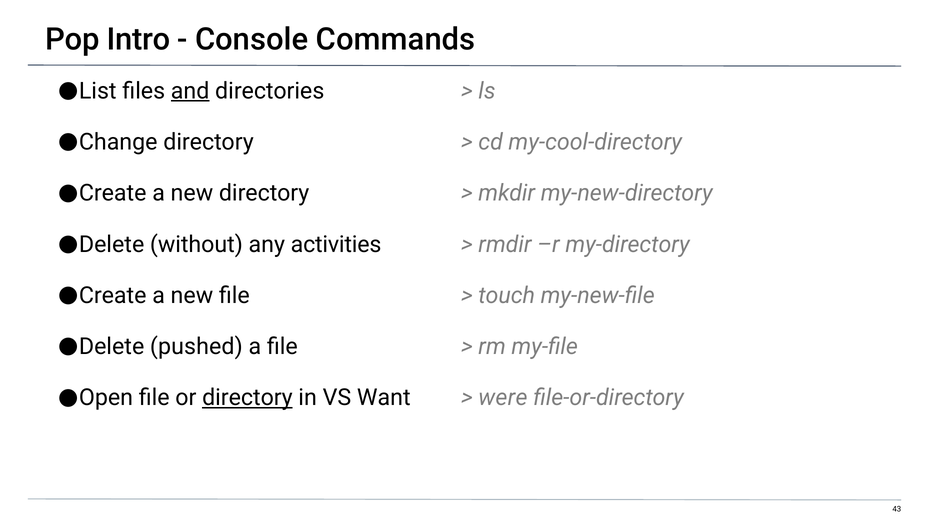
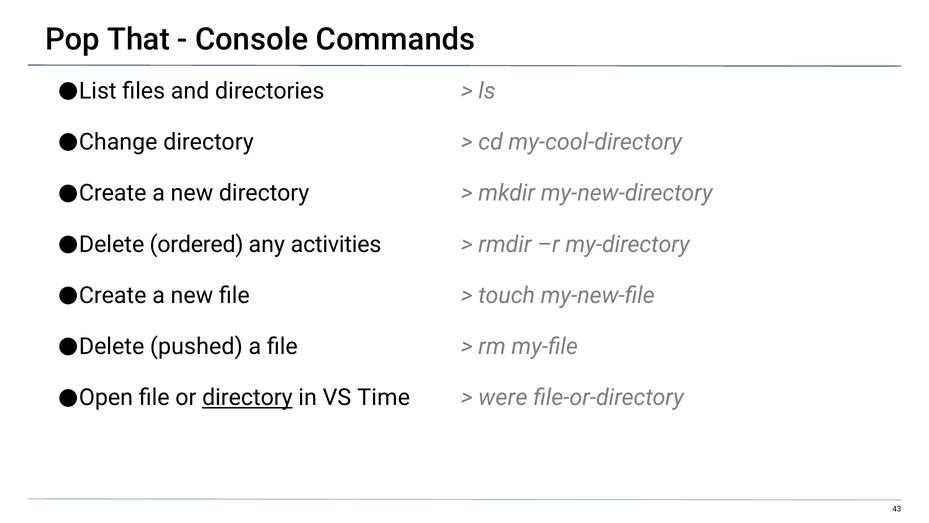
Intro: Intro -> That (139, 39)
and underline: present -> none (190, 91)
without: without -> ordered (197, 244)
Want: Want -> Time (384, 397)
